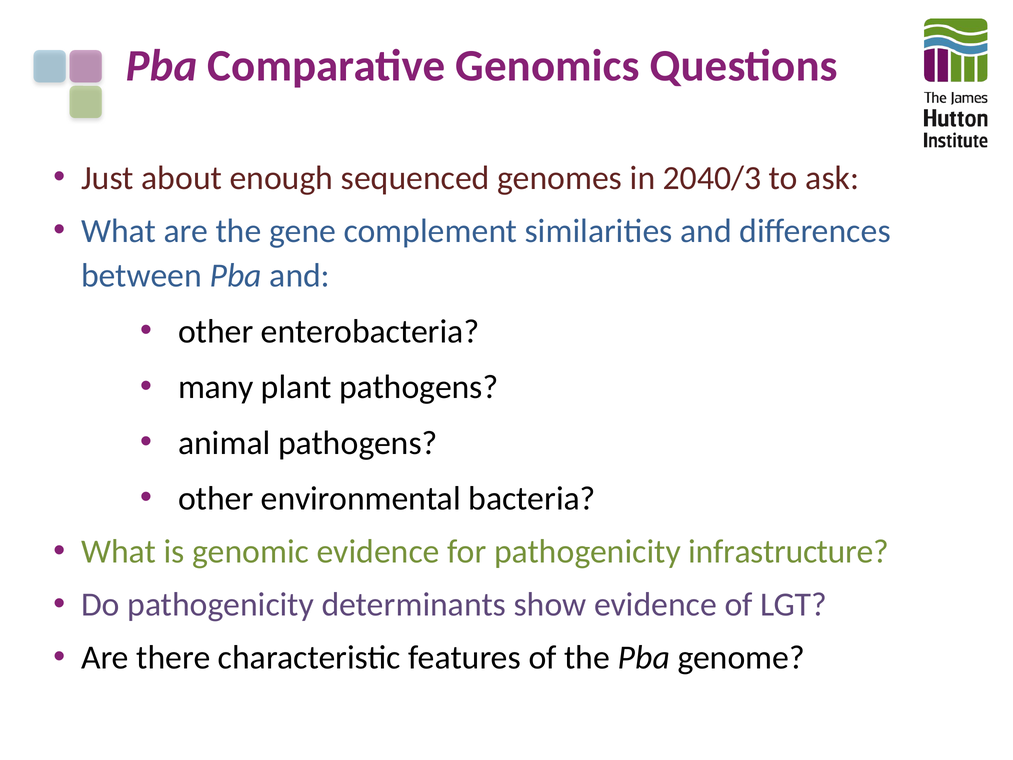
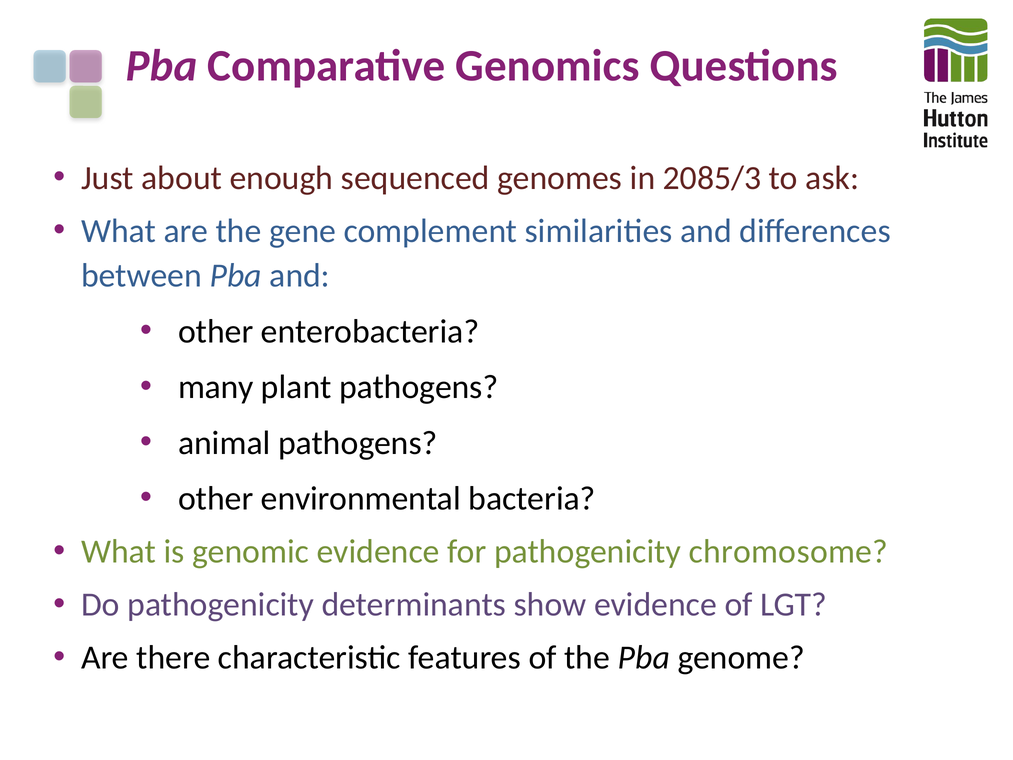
2040/3: 2040/3 -> 2085/3 (712, 178)
infrastructure: infrastructure -> chromosome (788, 552)
